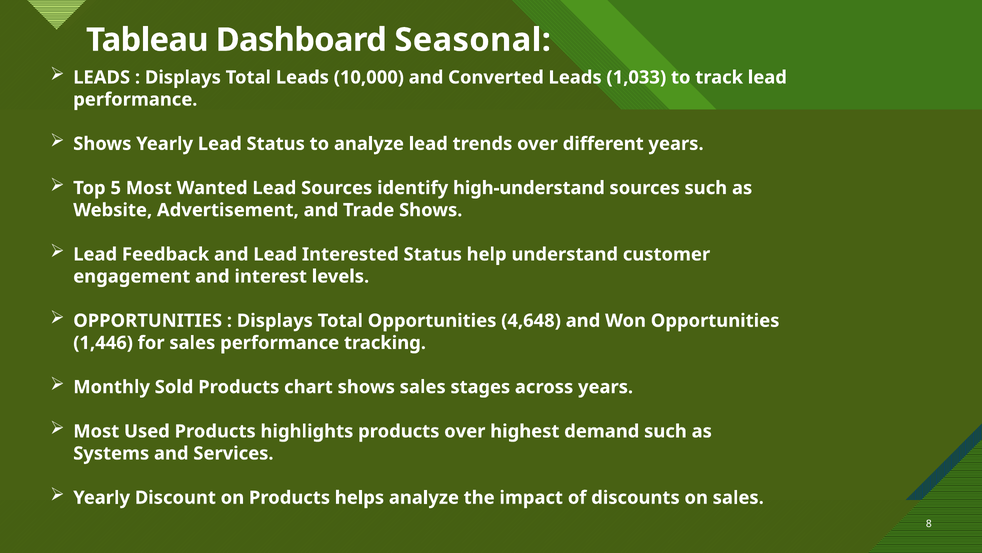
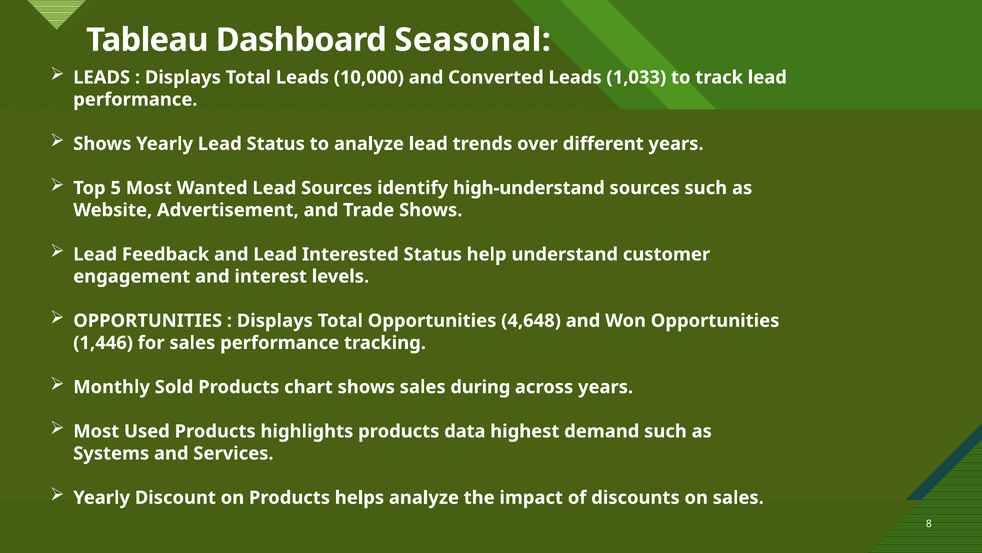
stages: stages -> during (480, 387)
products over: over -> data (465, 431)
